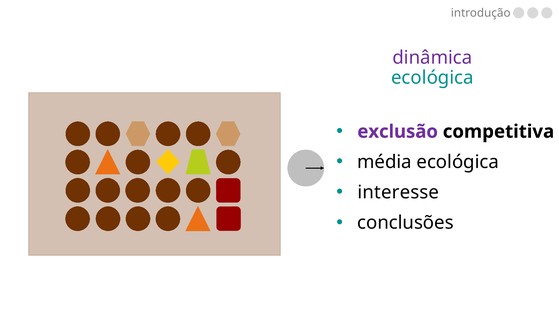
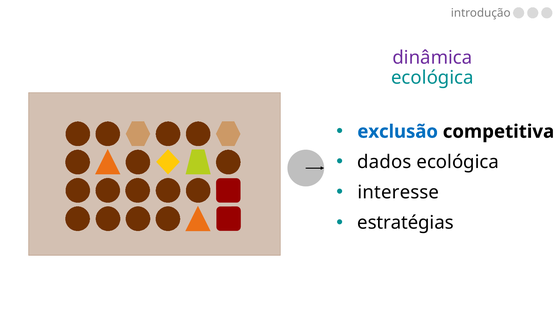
exclusão colour: purple -> blue (398, 131)
média: média -> dados (384, 162)
conclusões: conclusões -> estratégias (405, 222)
